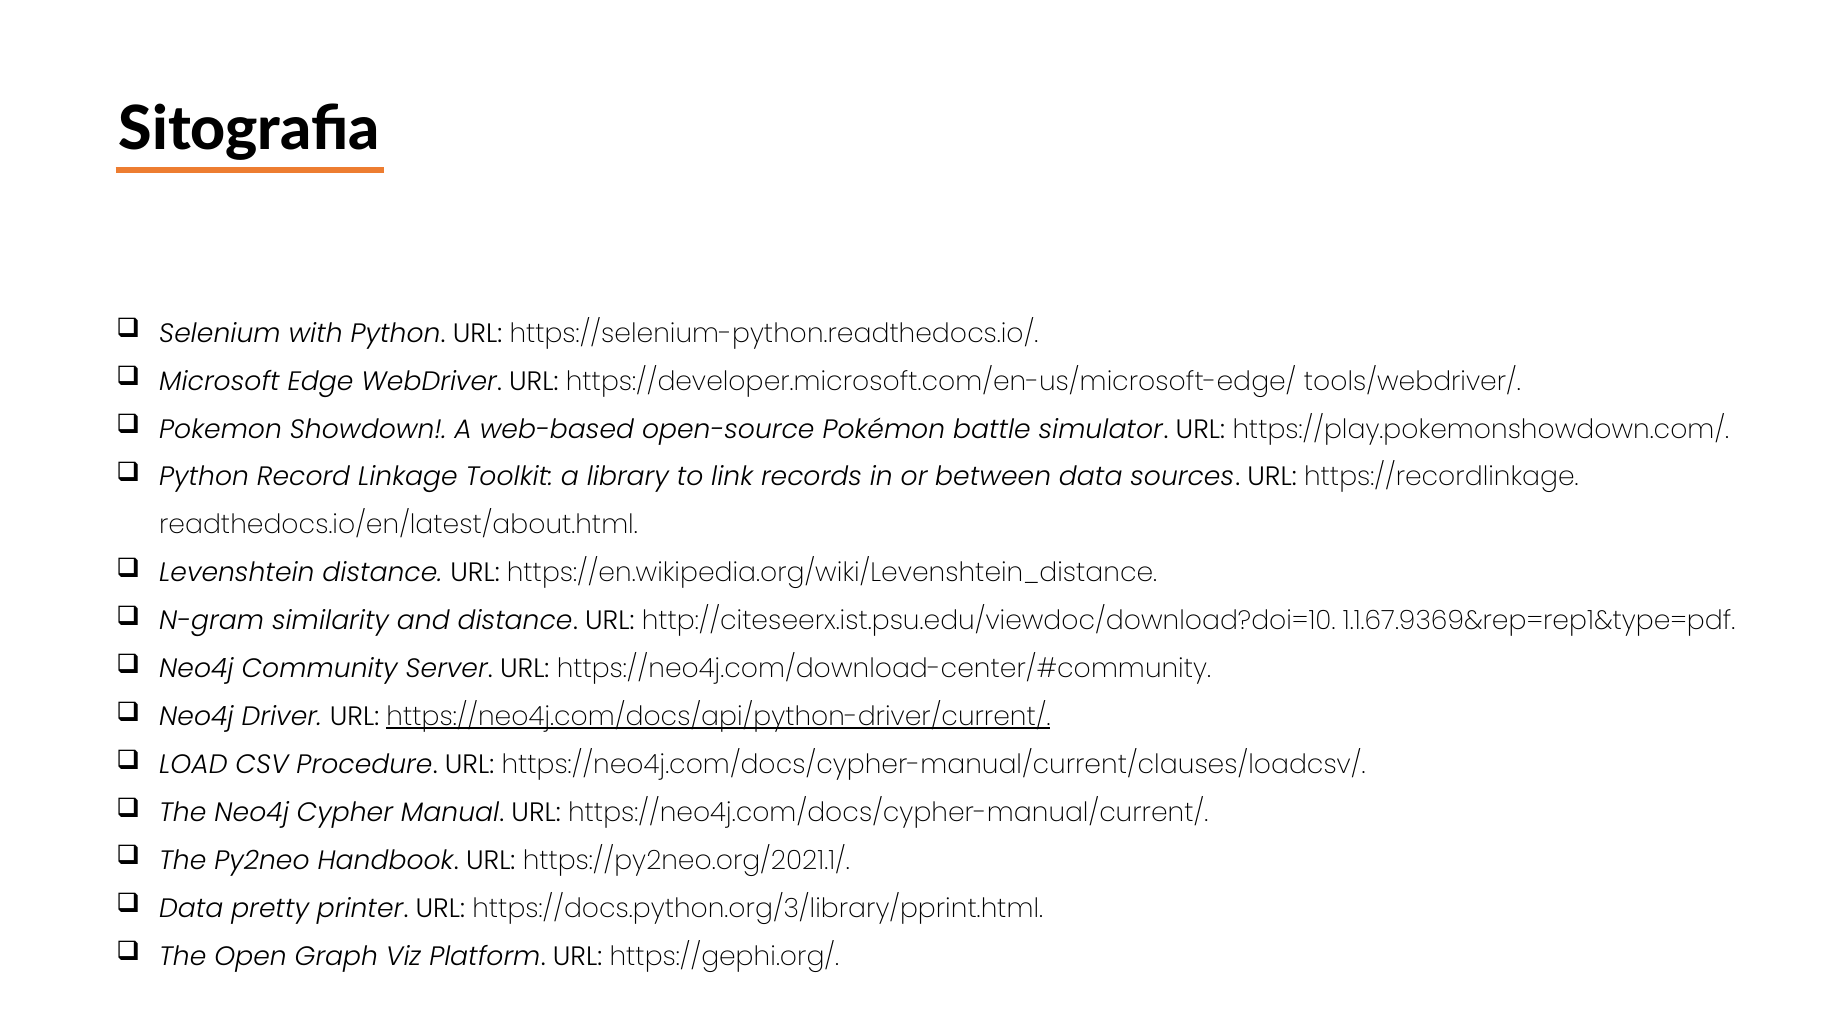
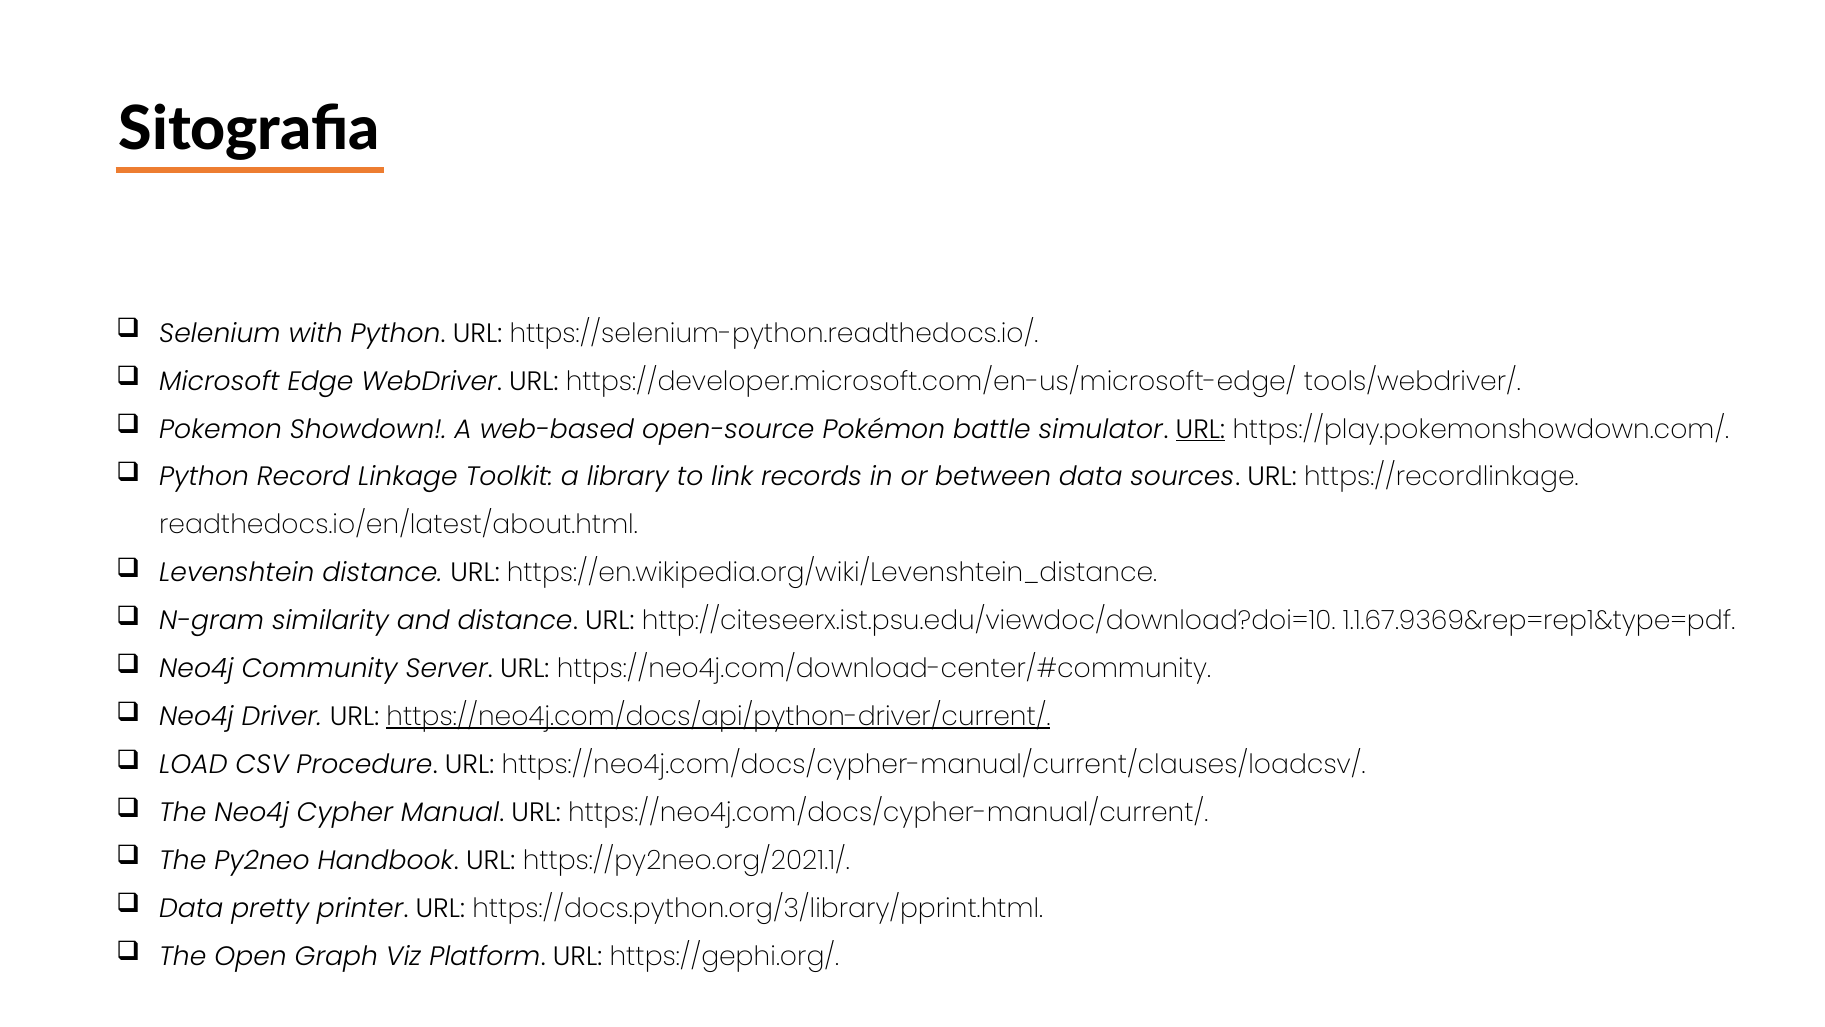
URL underline: none -> present (1200, 429)
